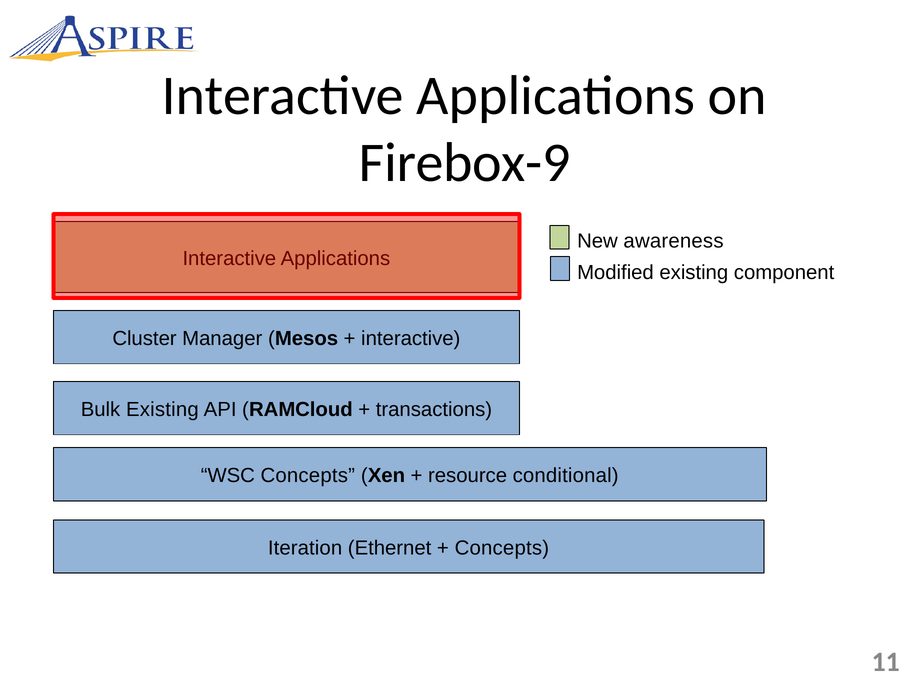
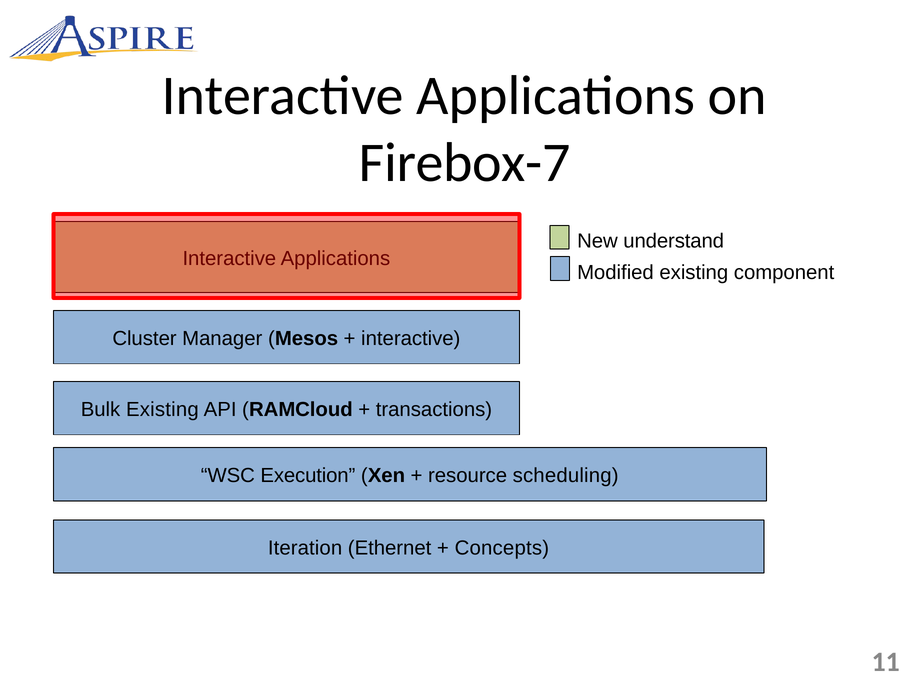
Firebox-9: Firebox-9 -> Firebox-7 (465, 163)
awareness: awareness -> understand (674, 241)
WSC Concepts: Concepts -> Execution (308, 475)
conditional: conditional -> scheduling (566, 475)
